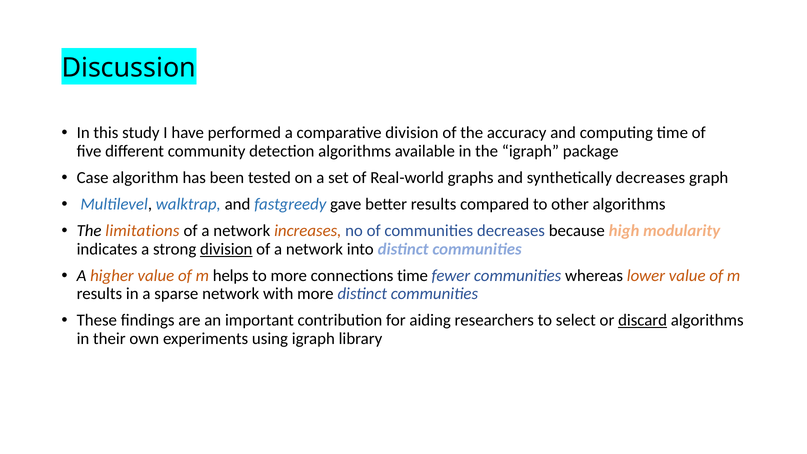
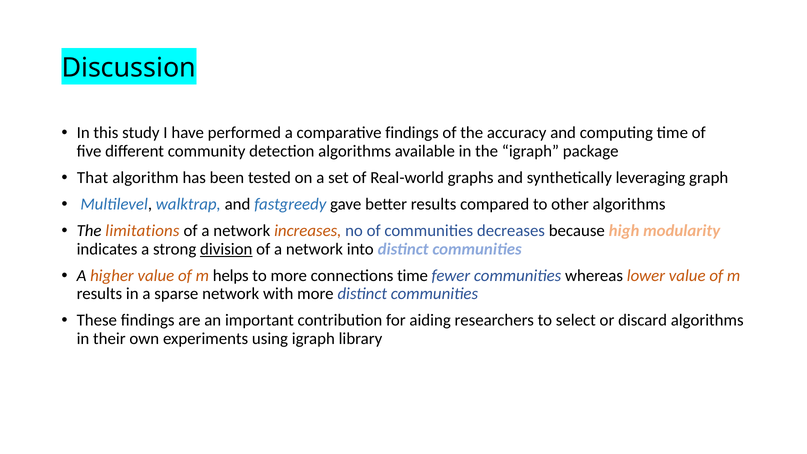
comparative division: division -> findings (412, 133)
Case: Case -> That (93, 178)
synthetically decreases: decreases -> leveraging (651, 178)
discard underline: present -> none (643, 320)
